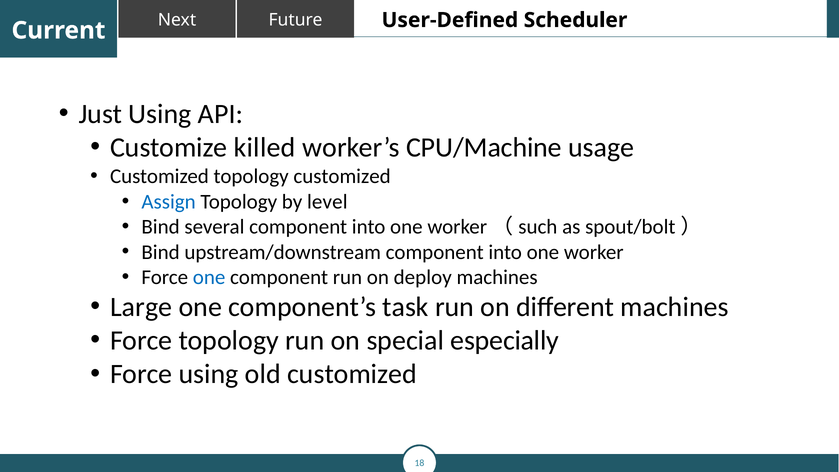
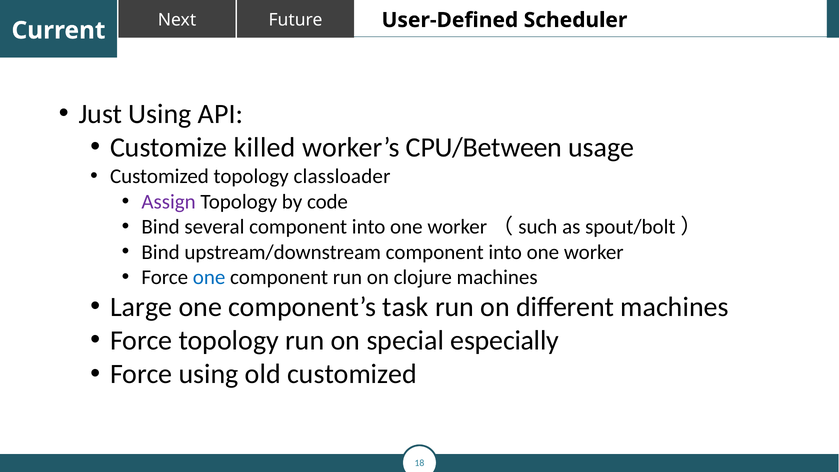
CPU/Machine: CPU/Machine -> CPU/Between (484, 148)
topology customized: customized -> classloader (342, 177)
Assign colour: blue -> purple (169, 202)
level: level -> code (327, 202)
deploy: deploy -> clojure (423, 277)
